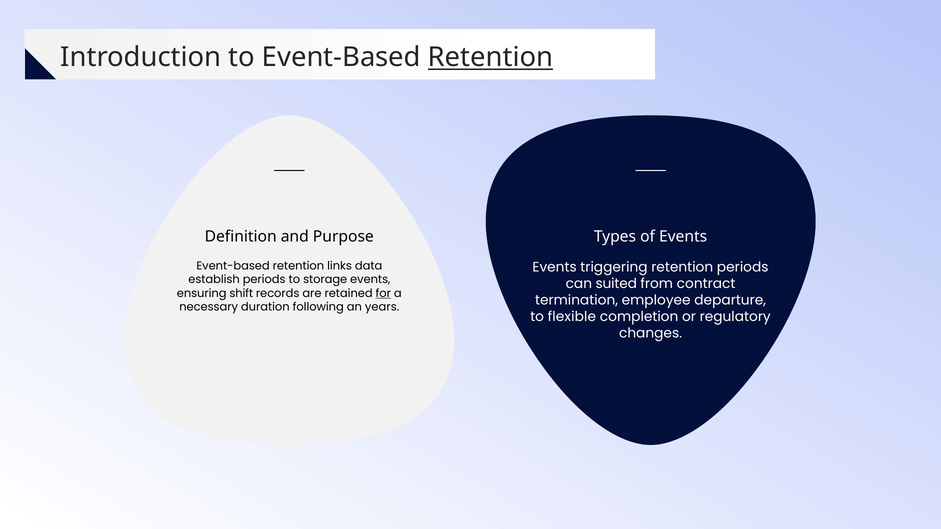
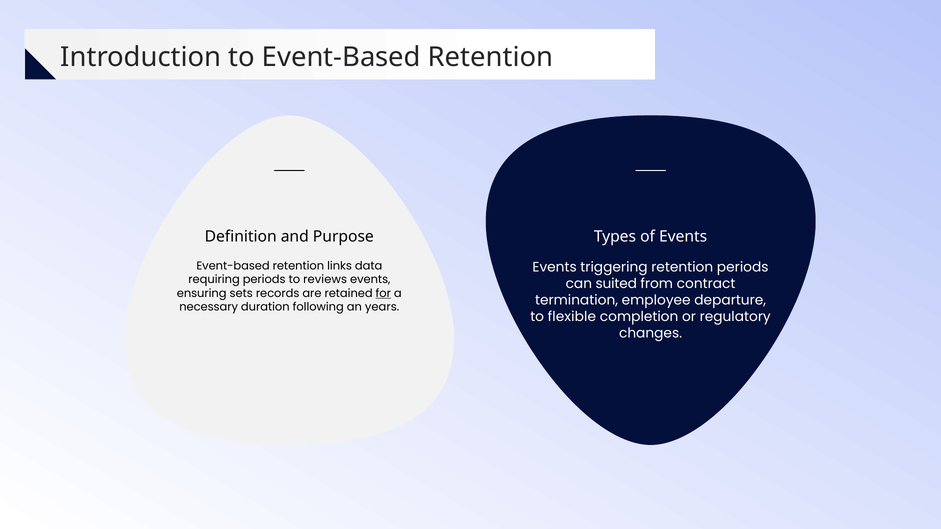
Retention underline: present -> none (491, 57)
establish: establish -> requiring (214, 280)
storage: storage -> reviews (325, 280)
shift: shift -> sets (241, 293)
